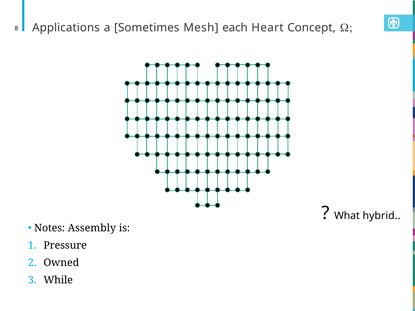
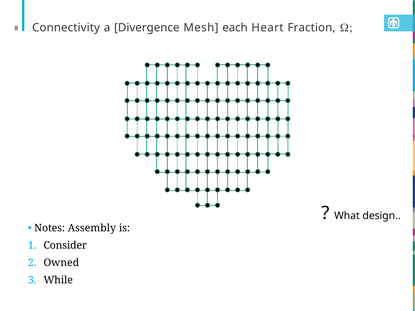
Applications: Applications -> Connectivity (66, 28)
Sometimes: Sometimes -> Divergence (147, 28)
Concept: Concept -> Fraction (312, 28)
hybrid: hybrid -> design (382, 216)
Pressure: Pressure -> Consider (65, 246)
